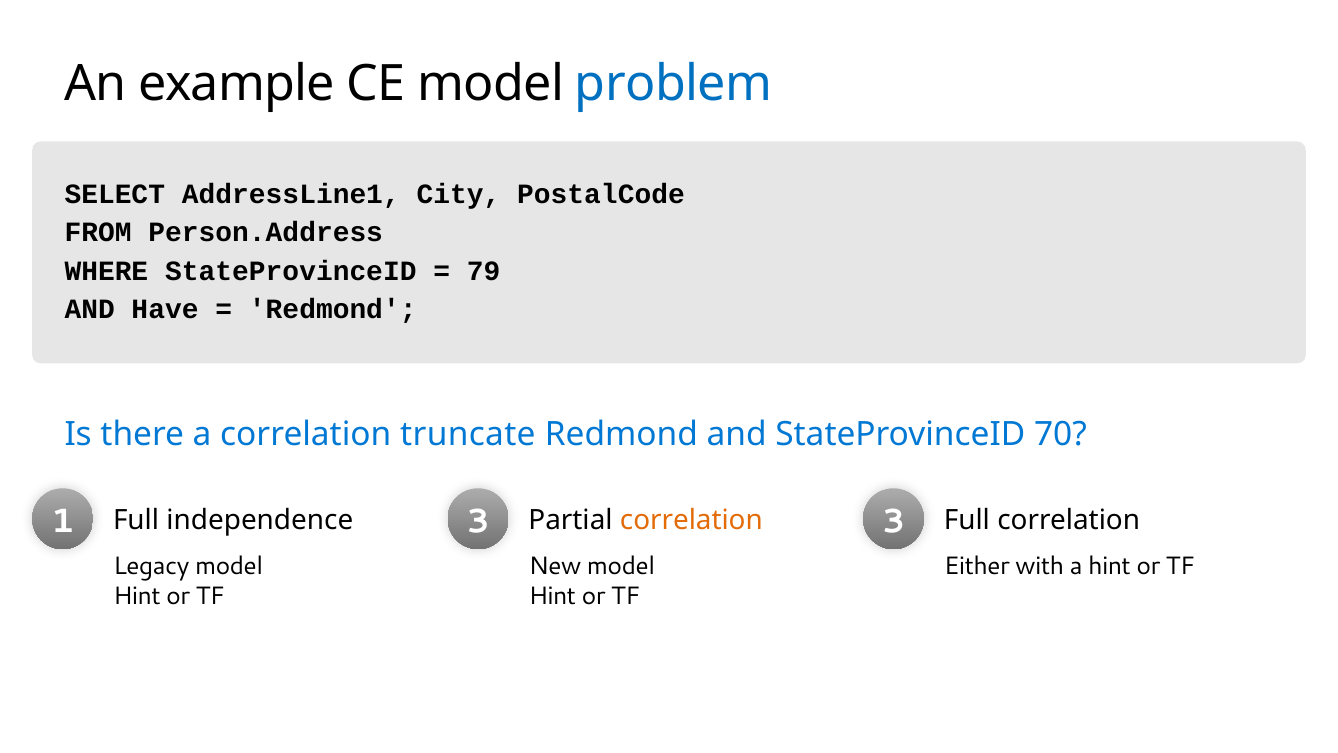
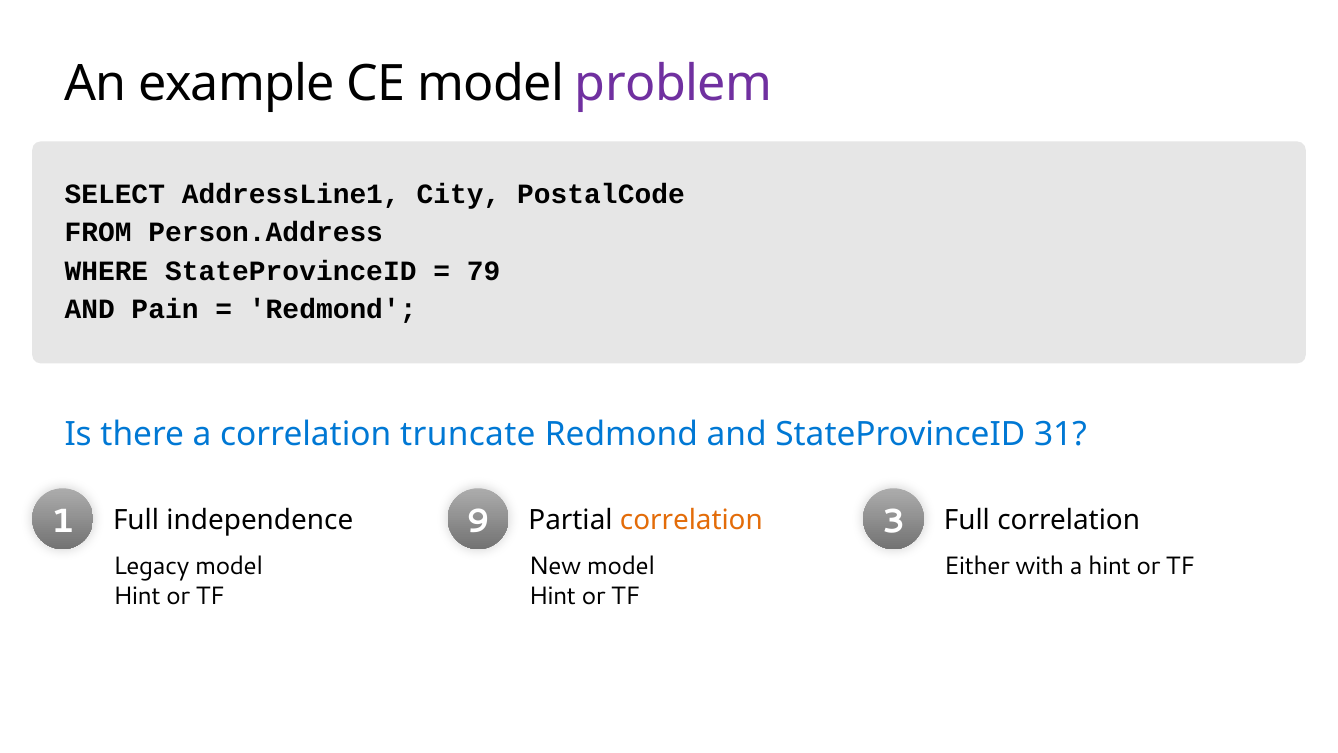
problem colour: blue -> purple (674, 84)
Have: Have -> Pain (165, 309)
70: 70 -> 31 (1060, 434)
1 3: 3 -> 9 (478, 521)
